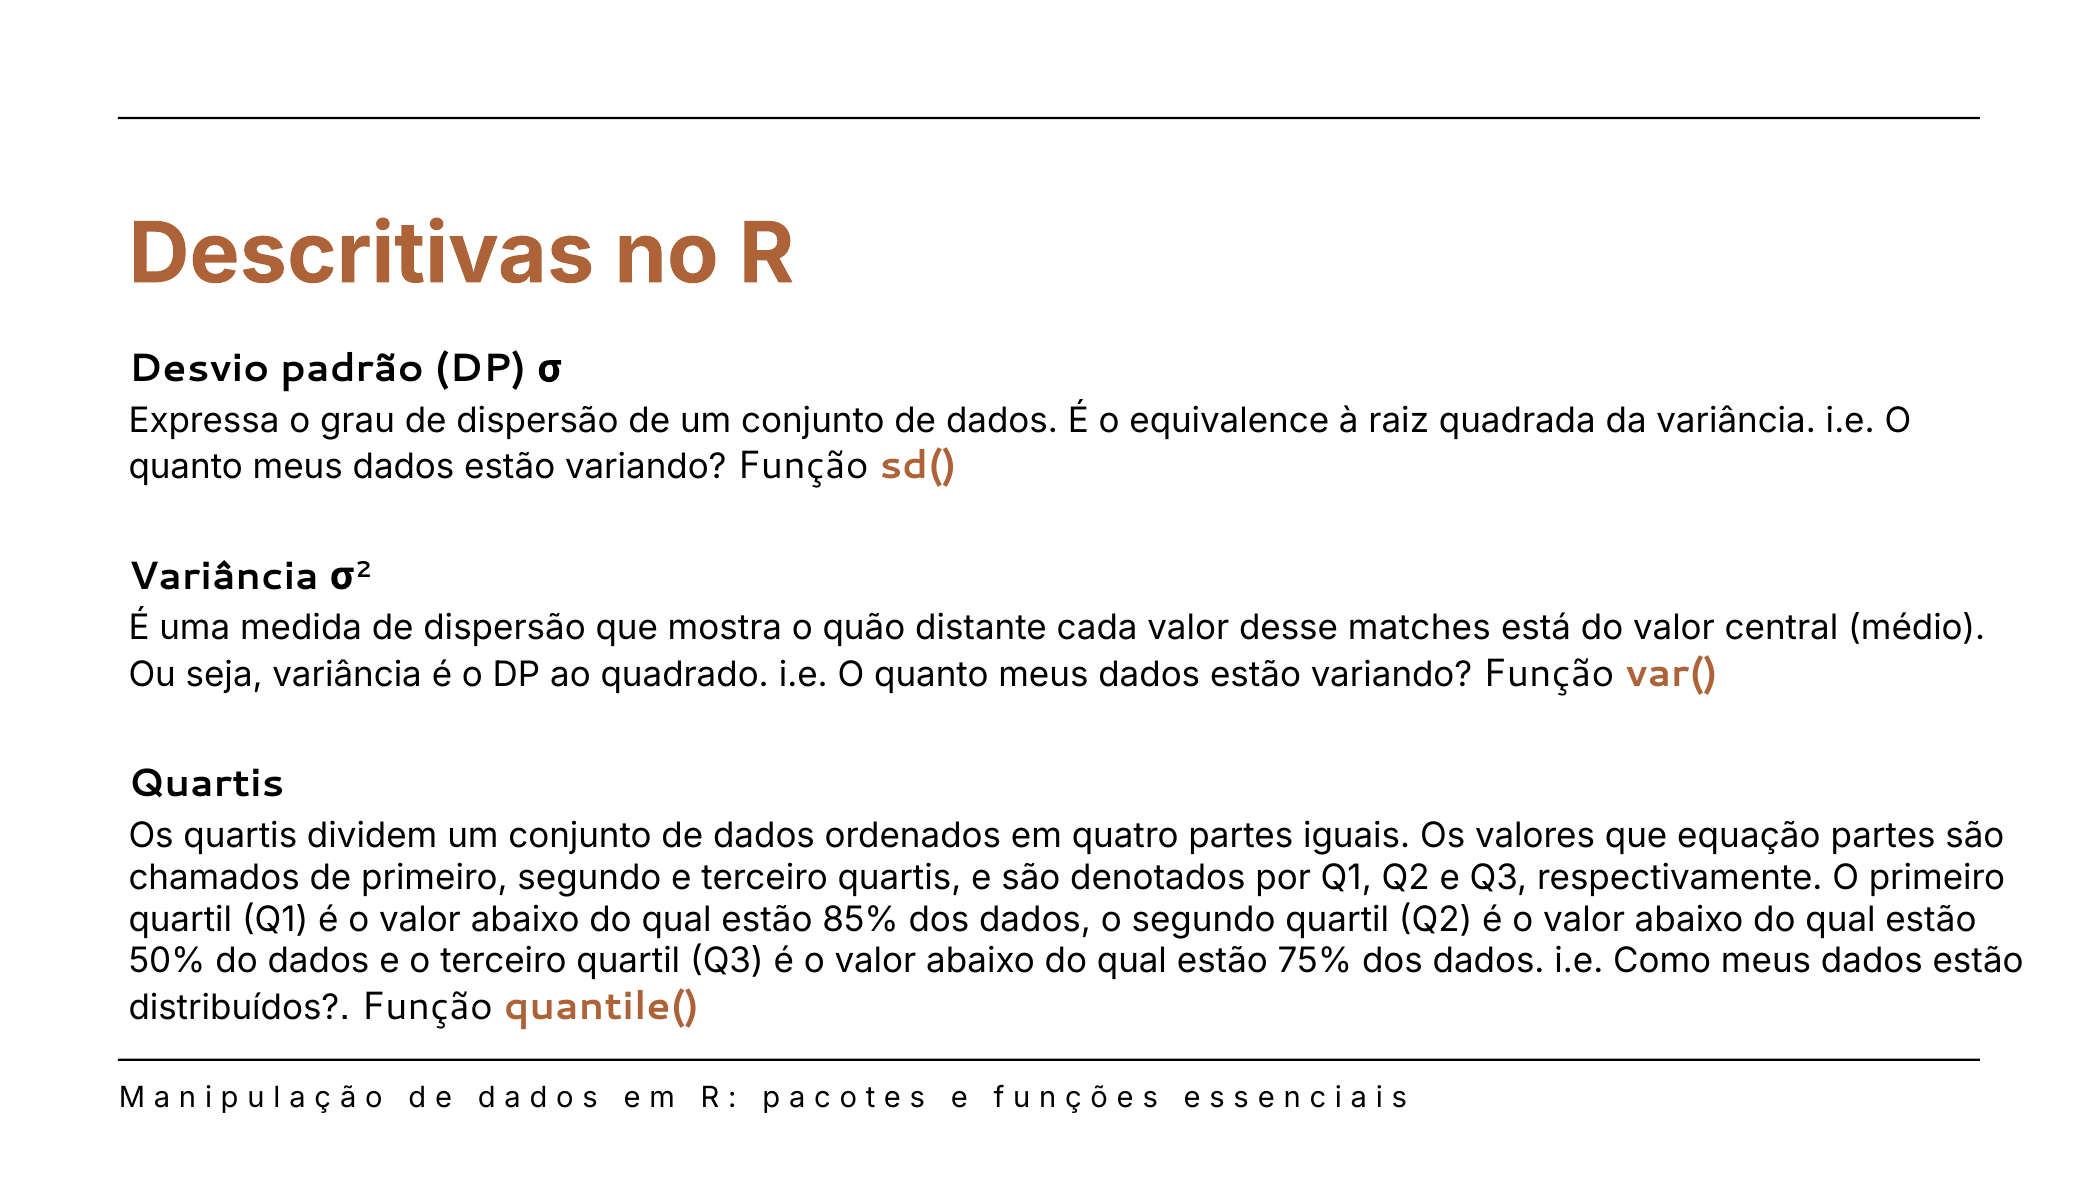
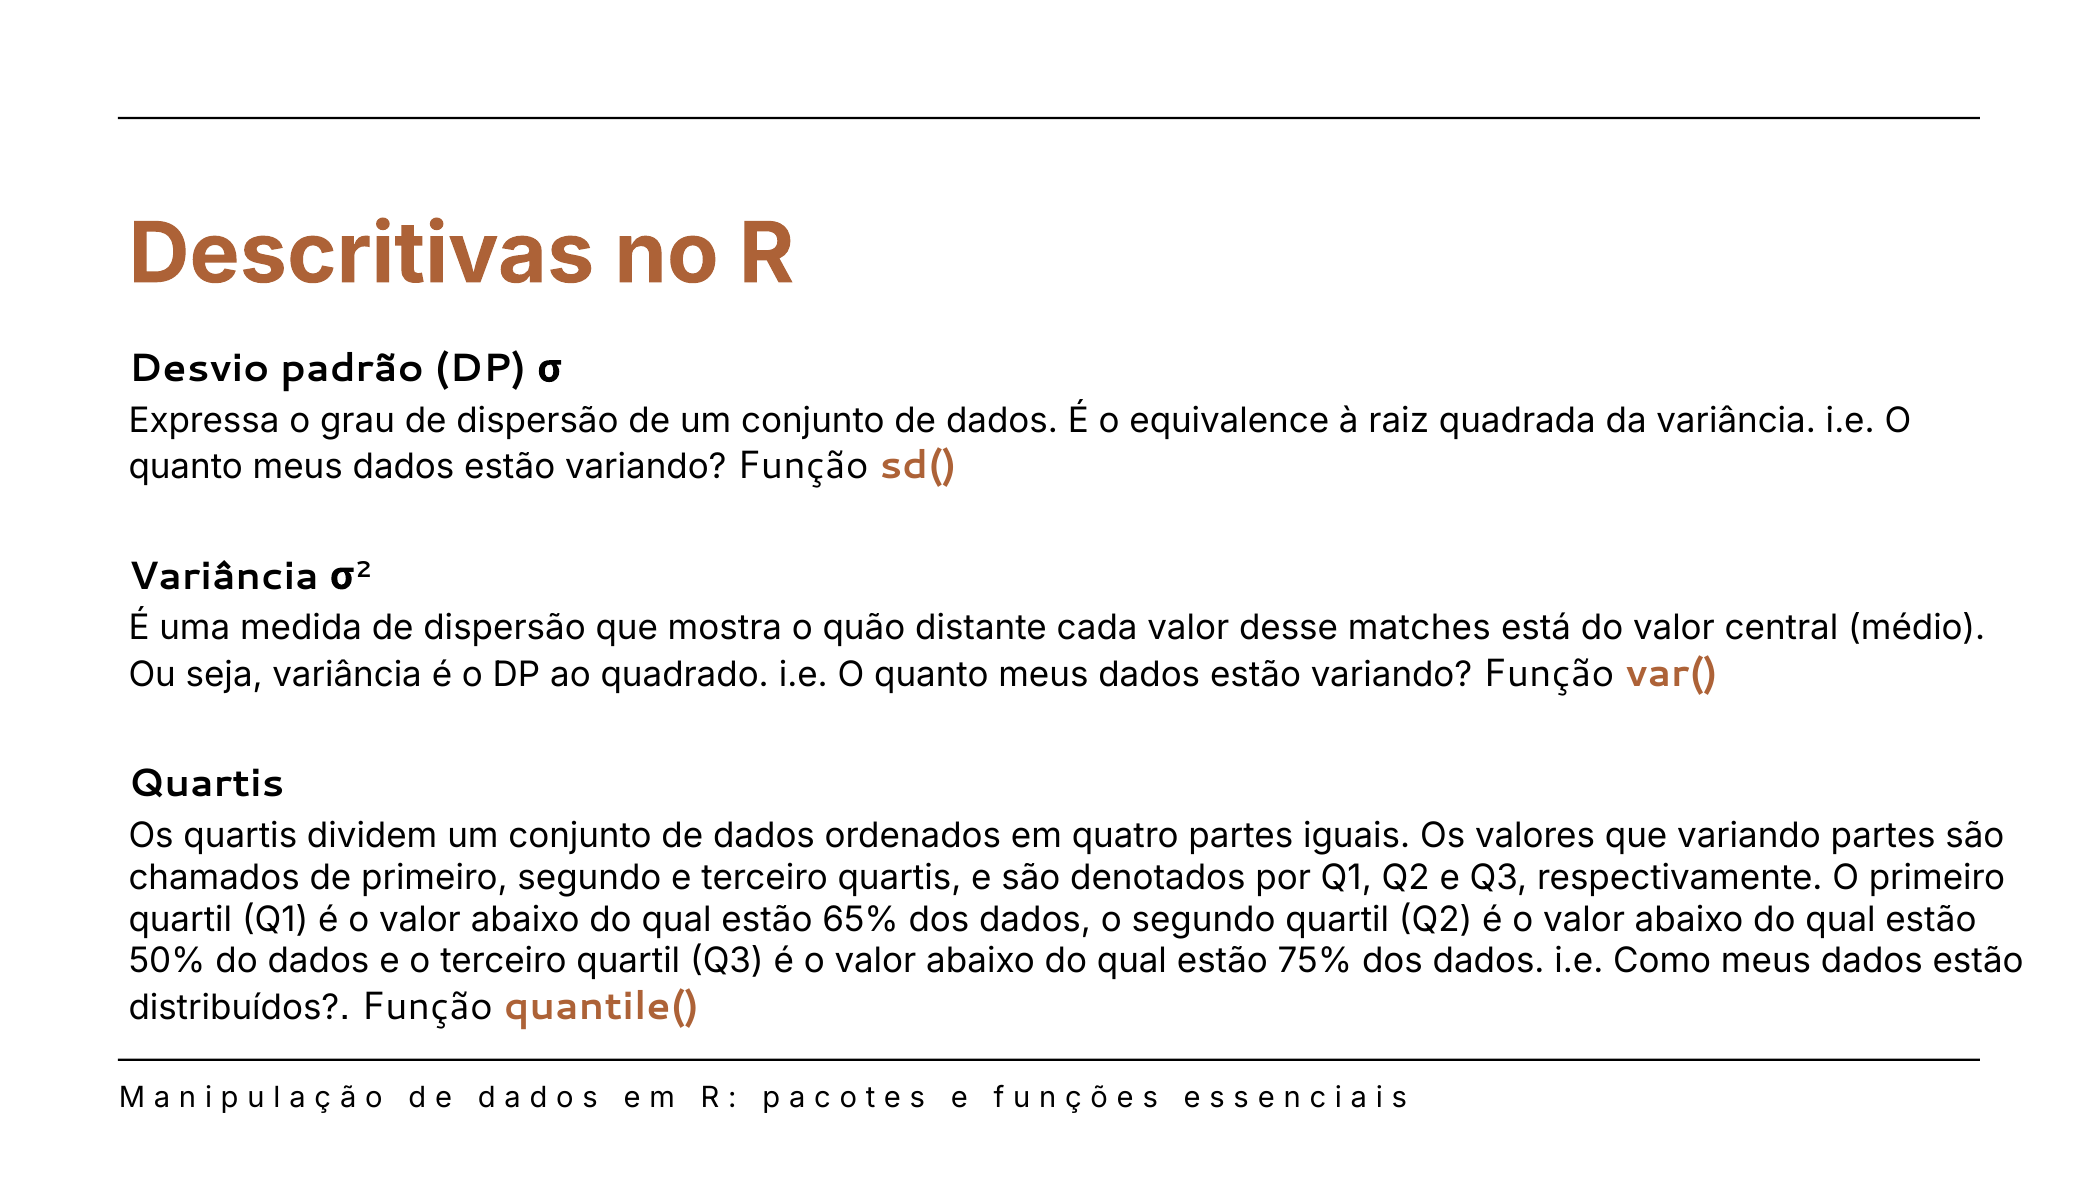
que equação: equação -> variando (1749, 836)
85%: 85% -> 65% (861, 920)
